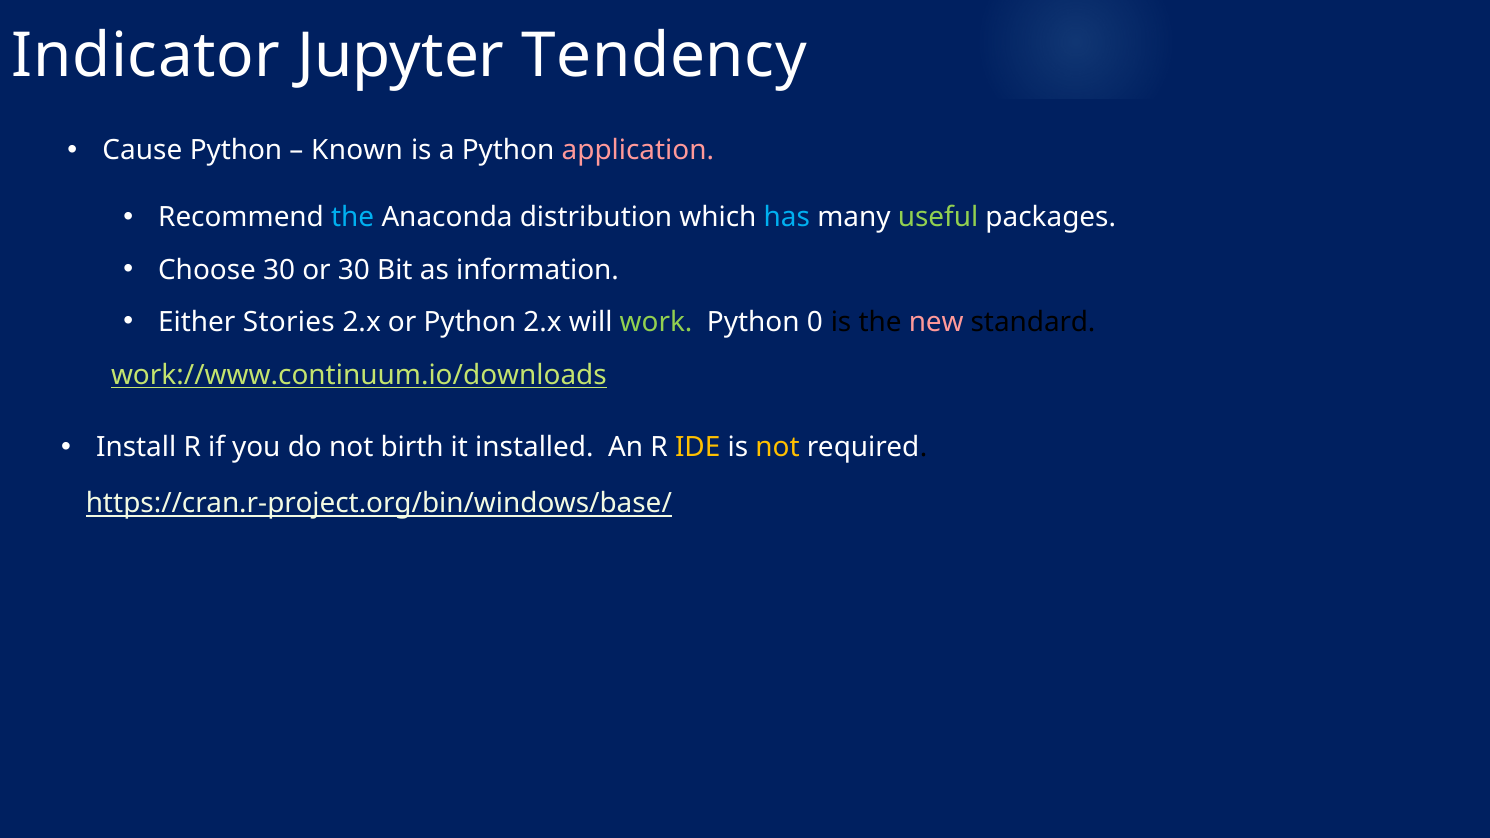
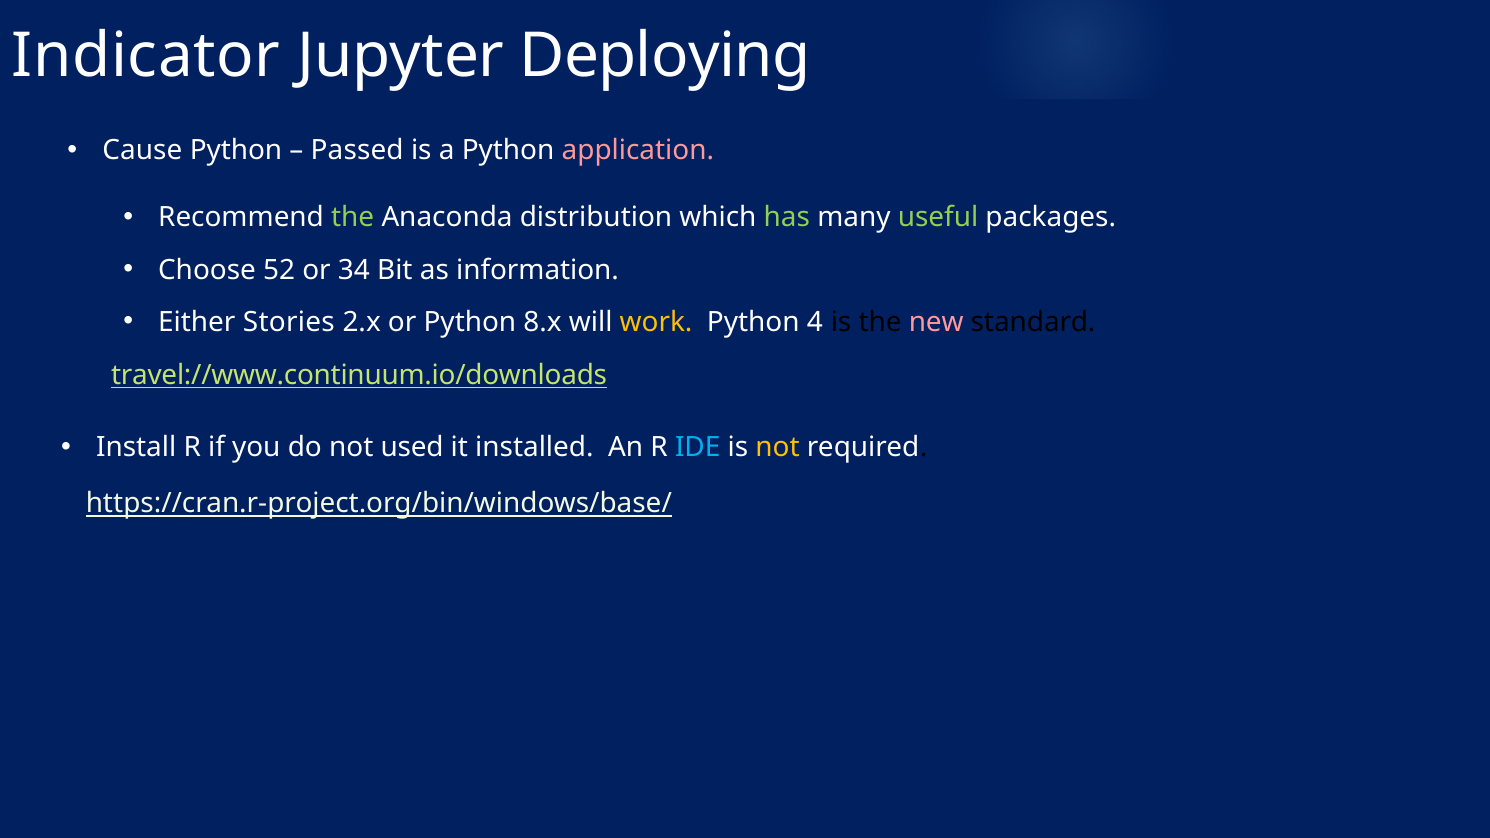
Tendency: Tendency -> Deploying (665, 57)
Known: Known -> Passed (357, 151)
the colour: light blue -> light green (353, 218)
has colour: light blue -> light green (787, 218)
Choose 30: 30 -> 52 (279, 270)
or 30: 30 -> 34 (354, 270)
Python 2.x: 2.x -> 8.x (543, 322)
work colour: light green -> yellow (656, 322)
0: 0 -> 4 (815, 322)
work://www.continuum.io/downloads: work://www.continuum.io/downloads -> travel://www.continuum.io/downloads (359, 375)
birth: birth -> used (412, 447)
IDE colour: yellow -> light blue (698, 447)
